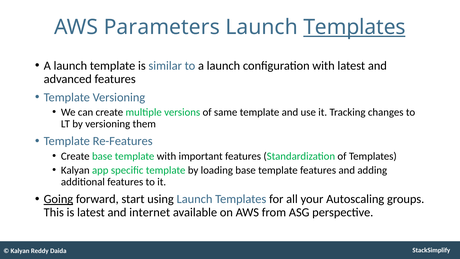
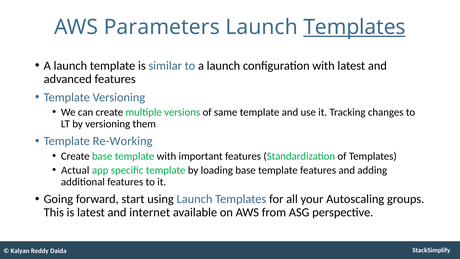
Re-Features: Re-Features -> Re-Working (123, 141)
Kalyan: Kalyan -> Actual (75, 170)
Going underline: present -> none (58, 199)
